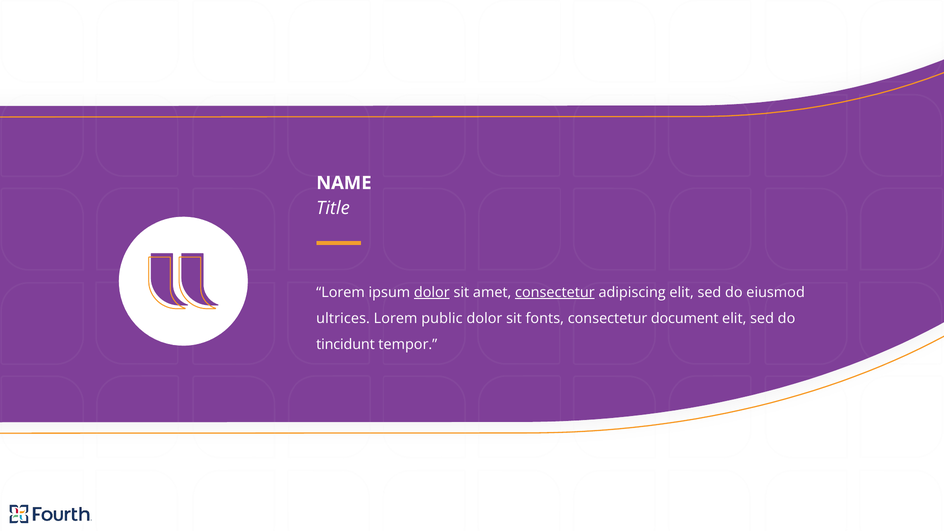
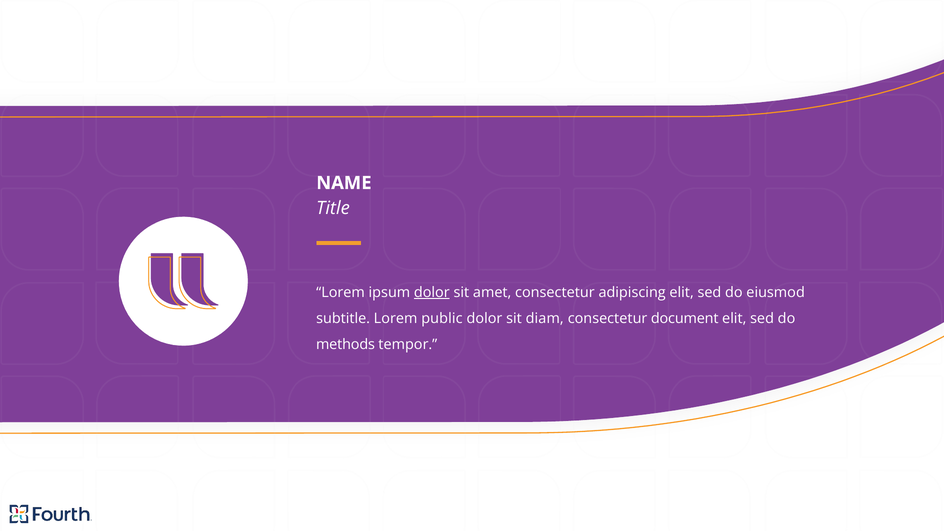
consectetur underline: present -> none (555, 292)
ultrices: ultrices -> subtitle (343, 318)
fonts: fonts -> diam (545, 318)
tincidunt: tincidunt -> methods (345, 344)
